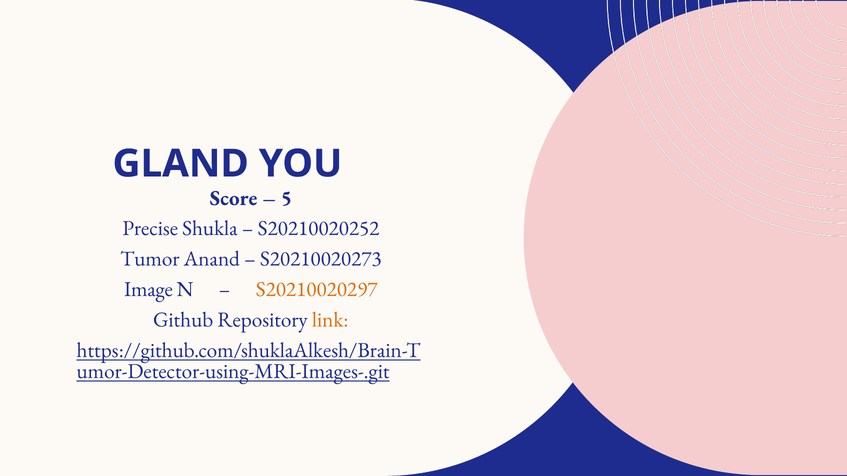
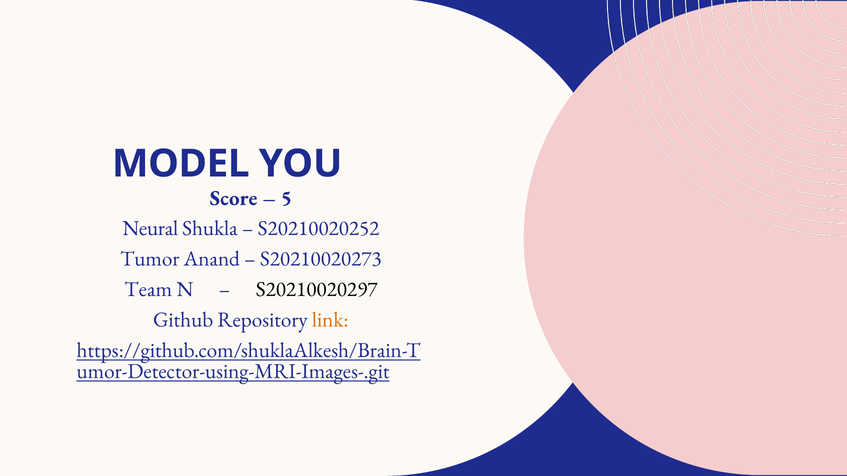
GLAND: GLAND -> MODEL (181, 164)
Precise: Precise -> Neural (150, 229)
Image: Image -> Team (148, 290)
S20210020297 colour: orange -> black (317, 290)
